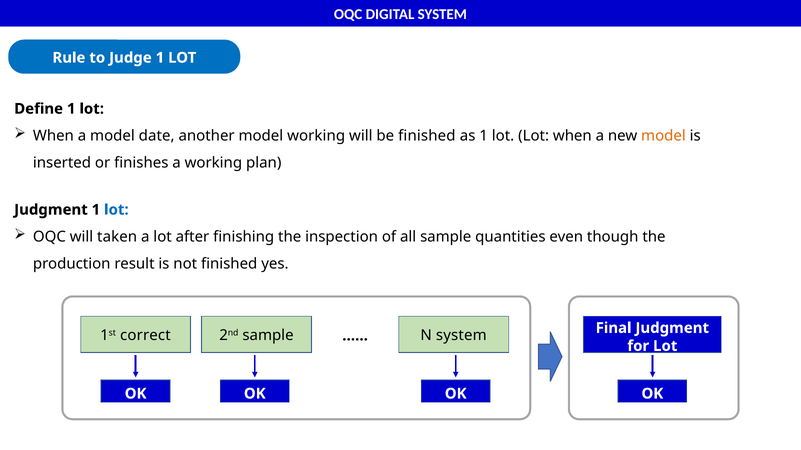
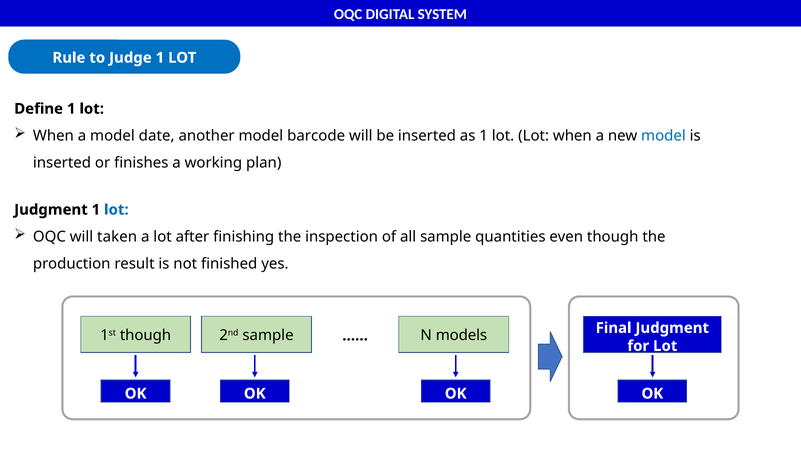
model working: working -> barcode (316, 136)
be finished: finished -> inserted (427, 136)
model colour: orange -> blue (663, 136)
1st correct: correct -> though (146, 336)
N system: system -> models (461, 336)
